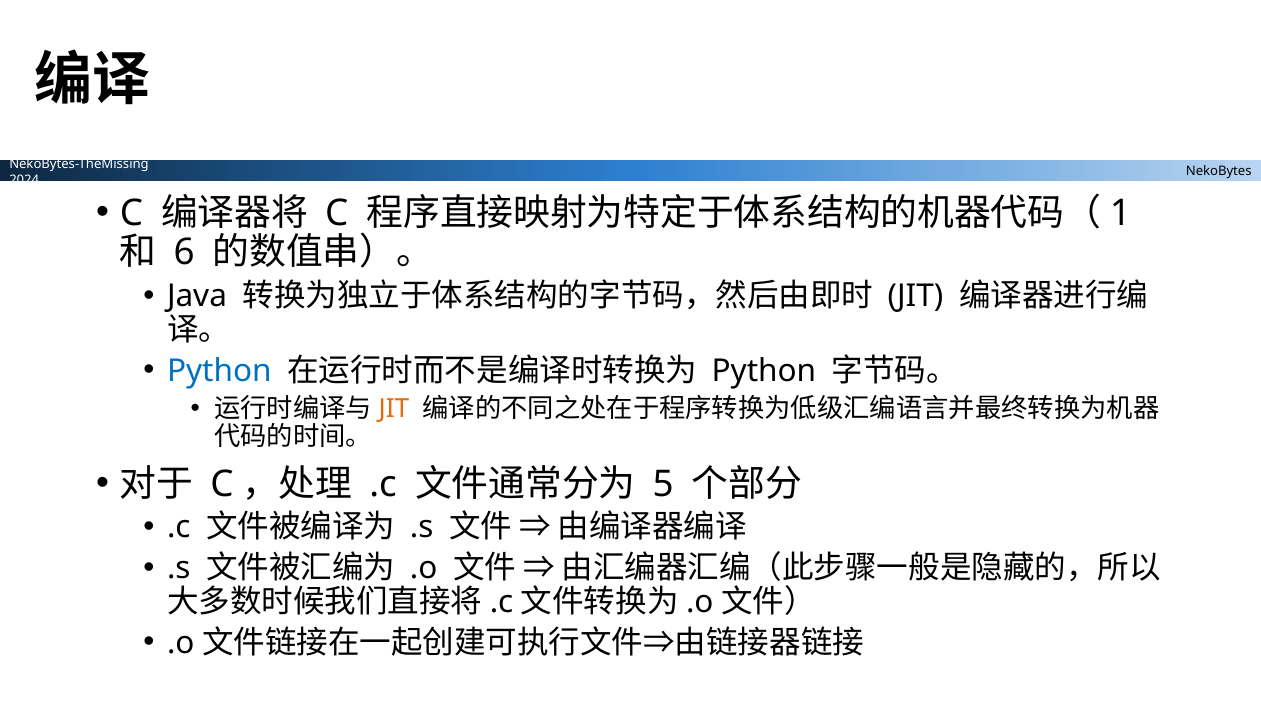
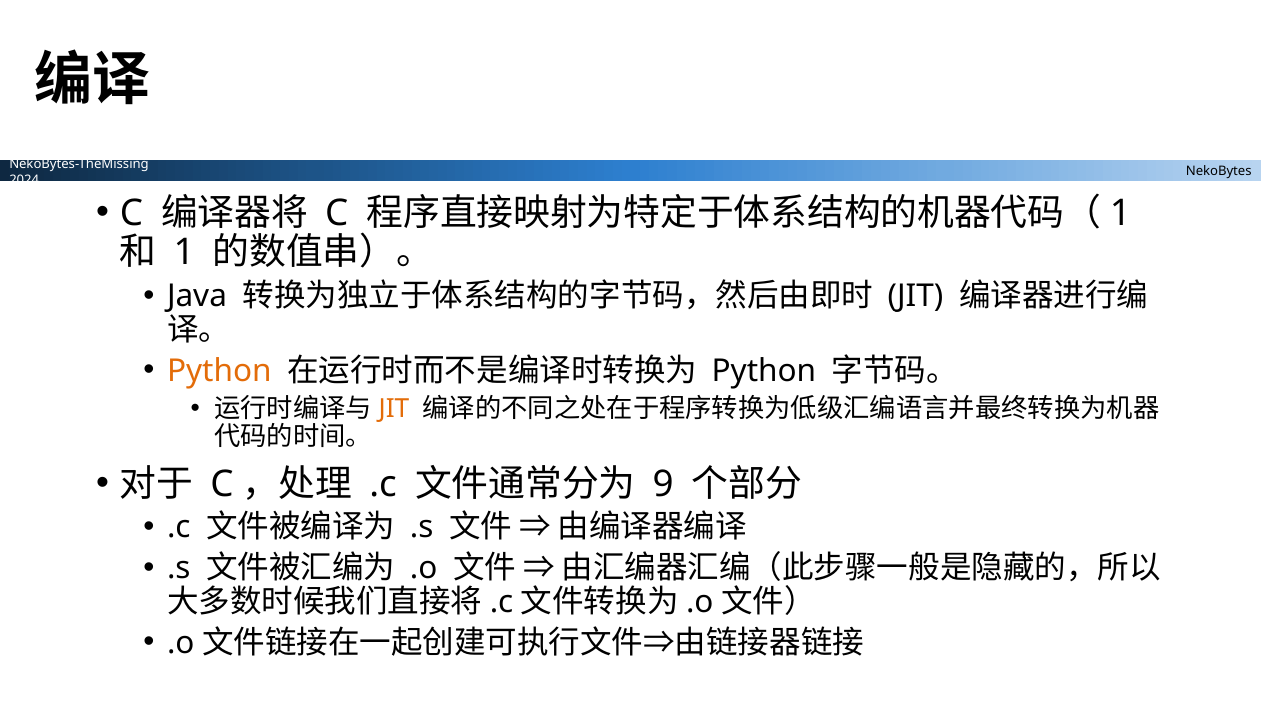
6: 6 -> 1 (184, 253)
Python colour: blue -> orange (219, 371)
5: 5 -> 9 (663, 484)
